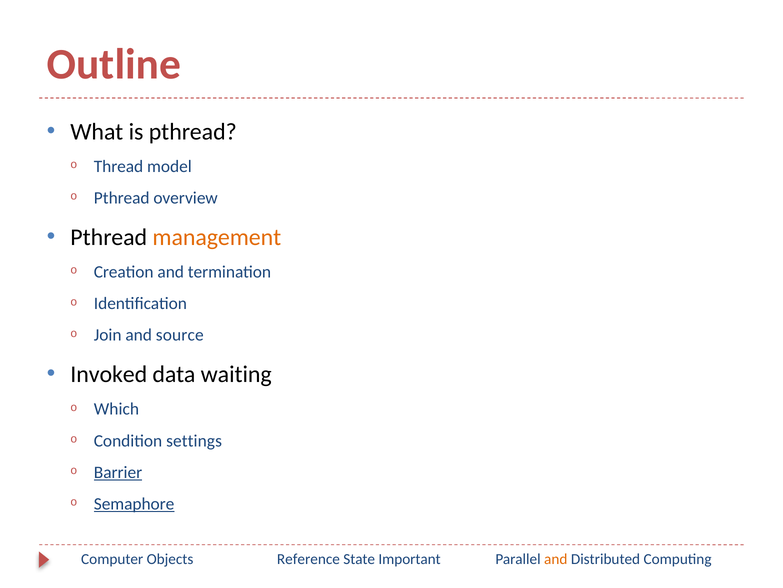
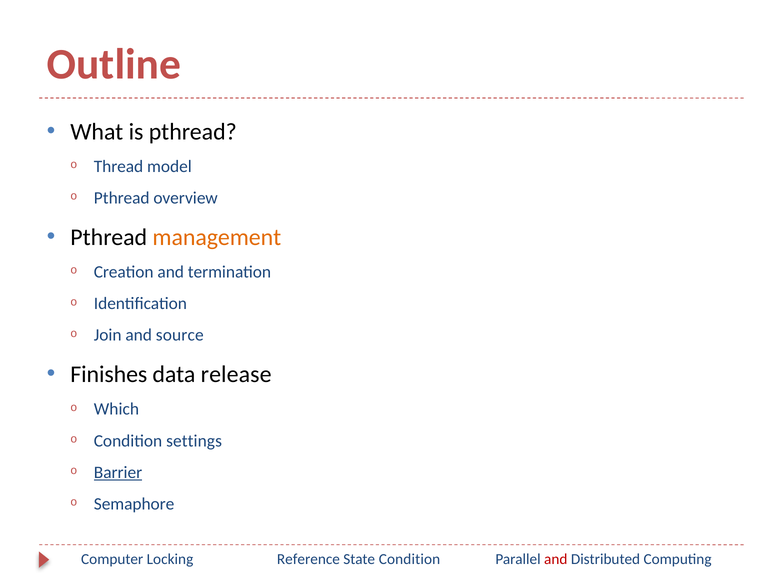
Invoked: Invoked -> Finishes (109, 374)
waiting: waiting -> release (236, 374)
Semaphore underline: present -> none (134, 503)
Objects: Objects -> Locking (170, 558)
State Important: Important -> Condition (409, 558)
and colour: orange -> red (556, 558)
